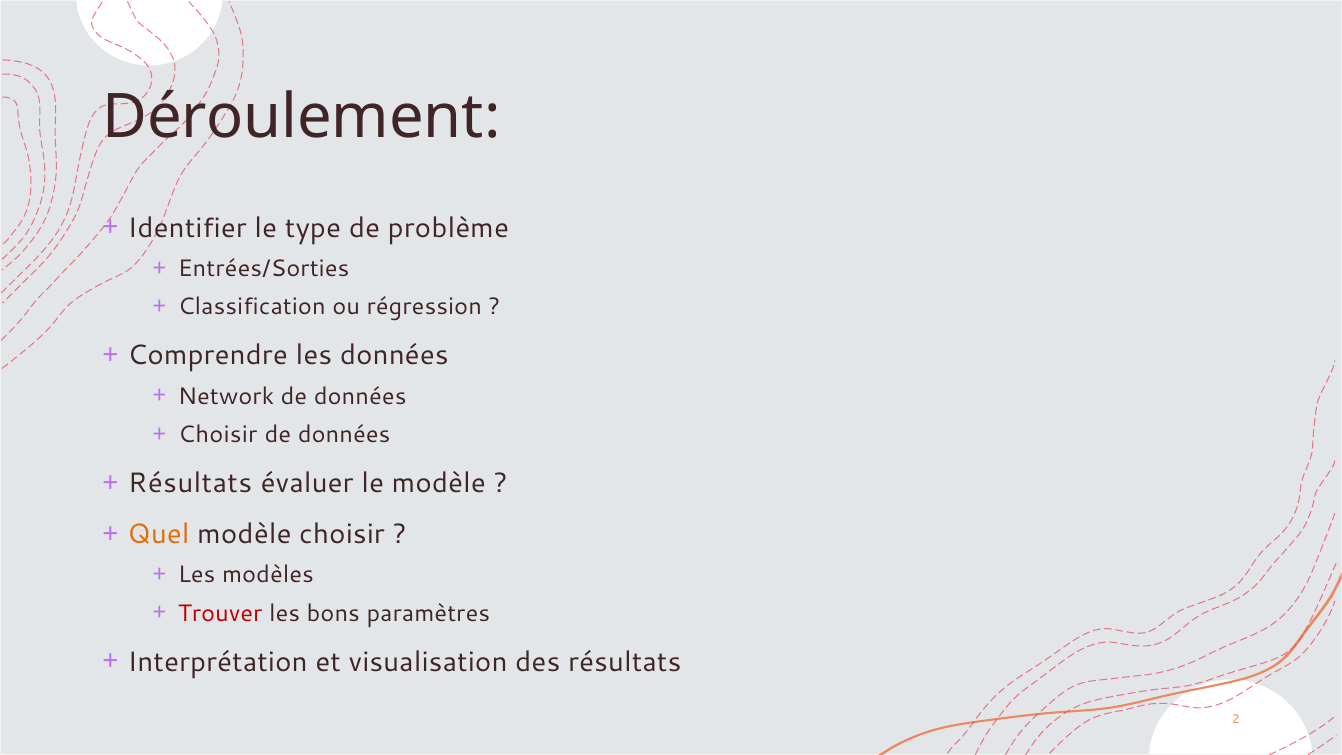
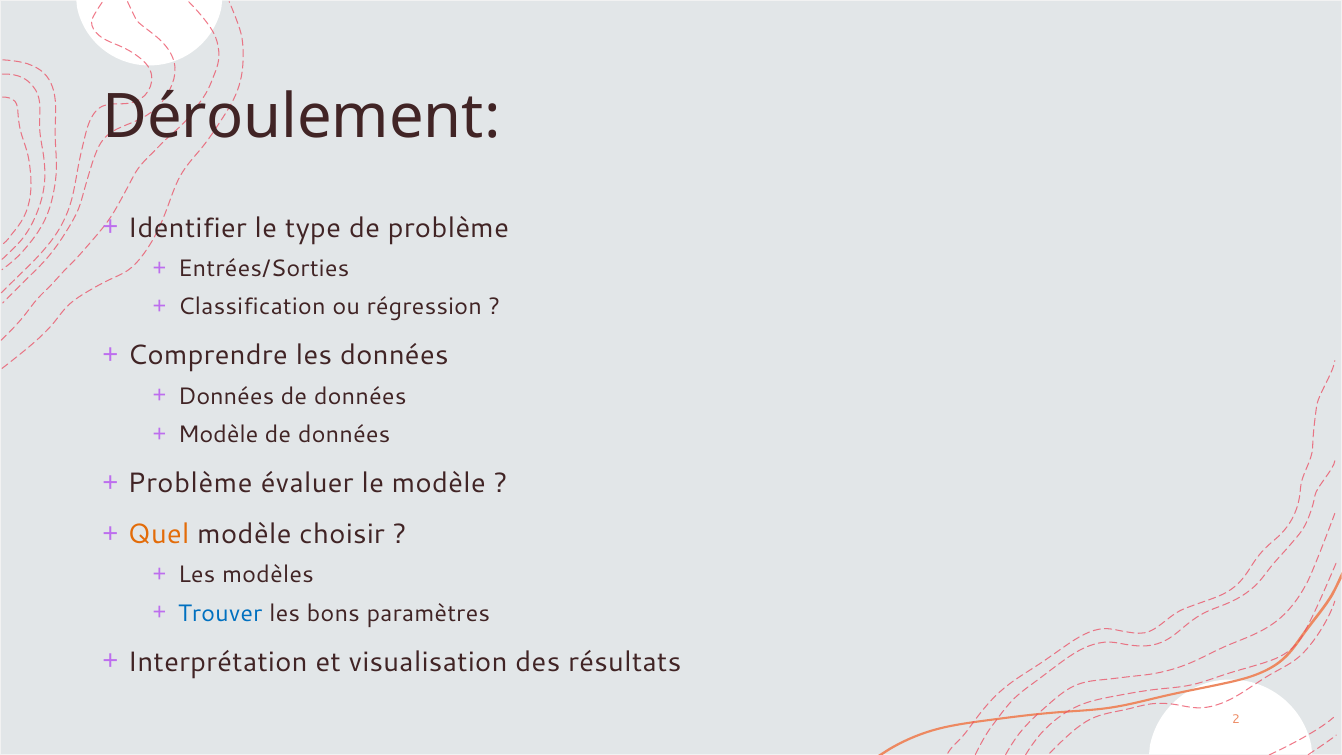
Network: Network -> Données (226, 396)
Choisir: Choisir -> Modèle (218, 435)
Résultats: Résultats -> Problème (190, 483)
Trouver colour: red -> blue (220, 613)
